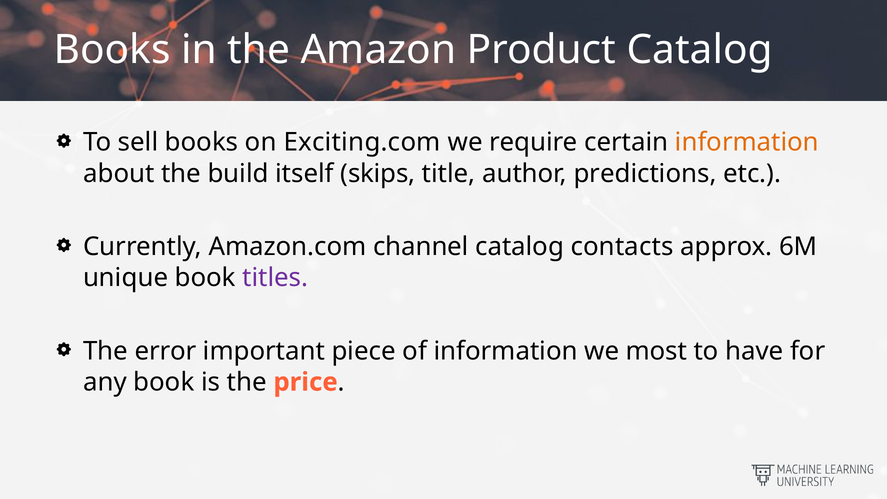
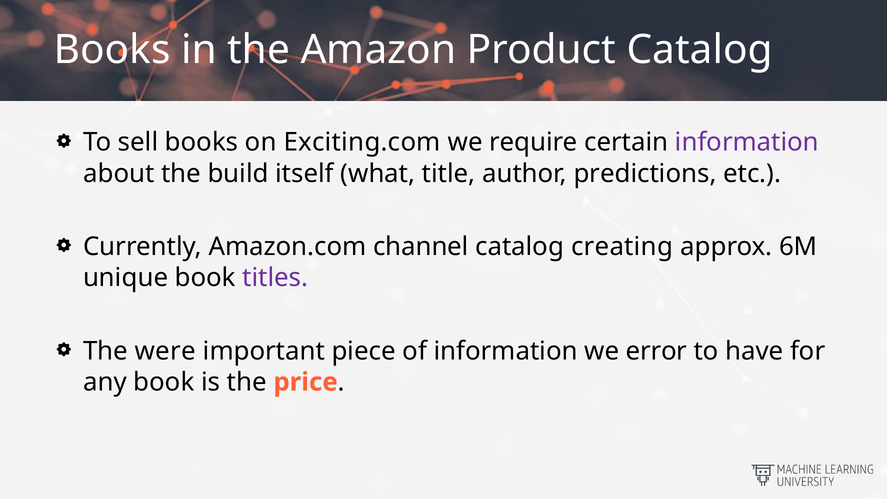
information colour: orange -> purple (747, 142)
skips: skips -> what (378, 173)
contacts: contacts -> creating (622, 247)
error: error -> were (165, 351)
most: most -> error (657, 351)
